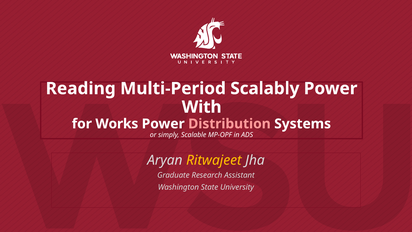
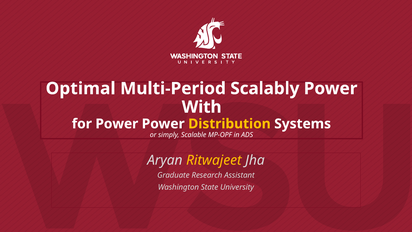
Reading: Reading -> Optimal (81, 88)
for Works: Works -> Power (117, 124)
Distribution colour: pink -> yellow (229, 124)
